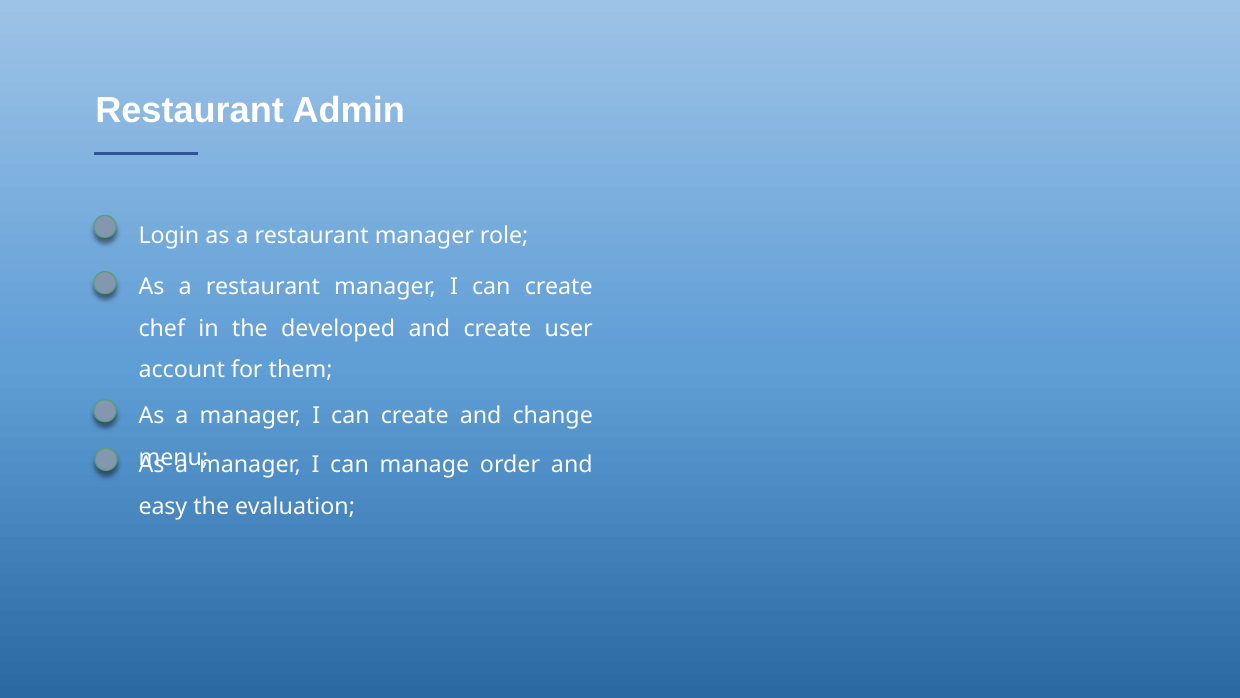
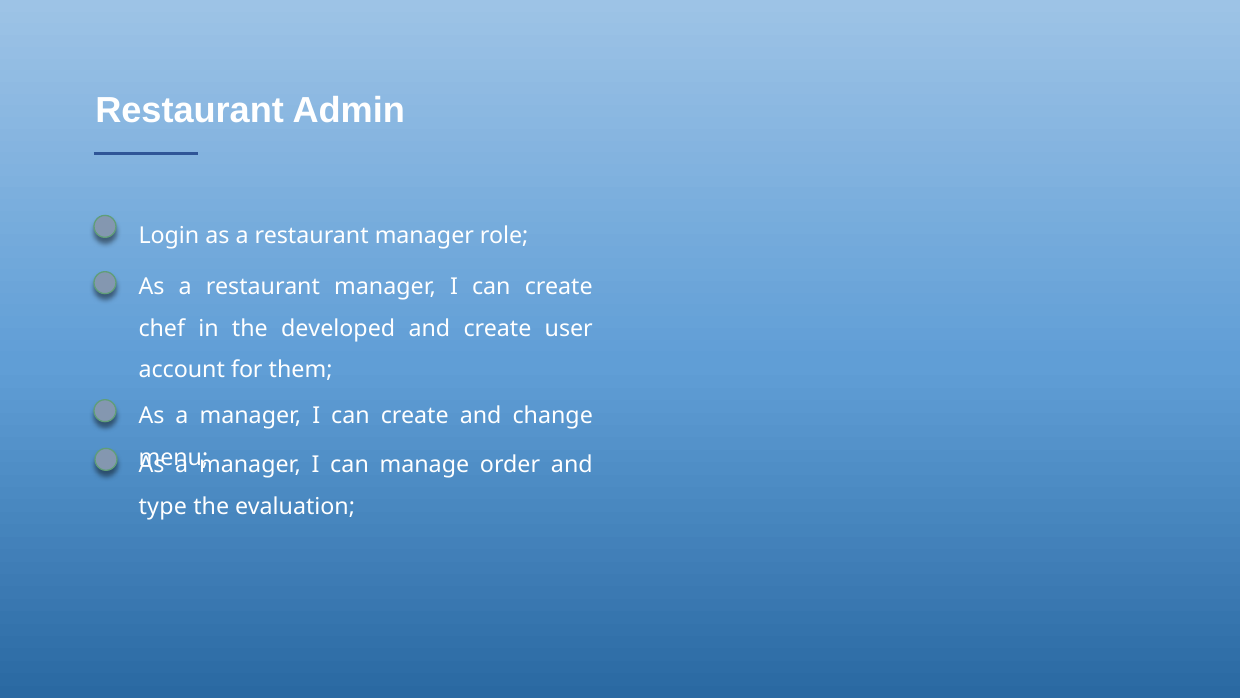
easy: easy -> type (163, 506)
